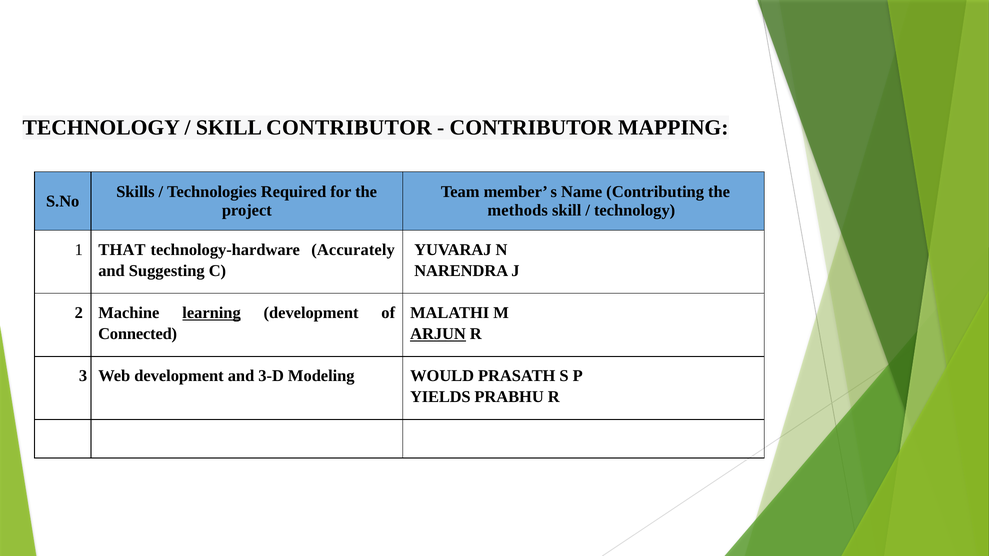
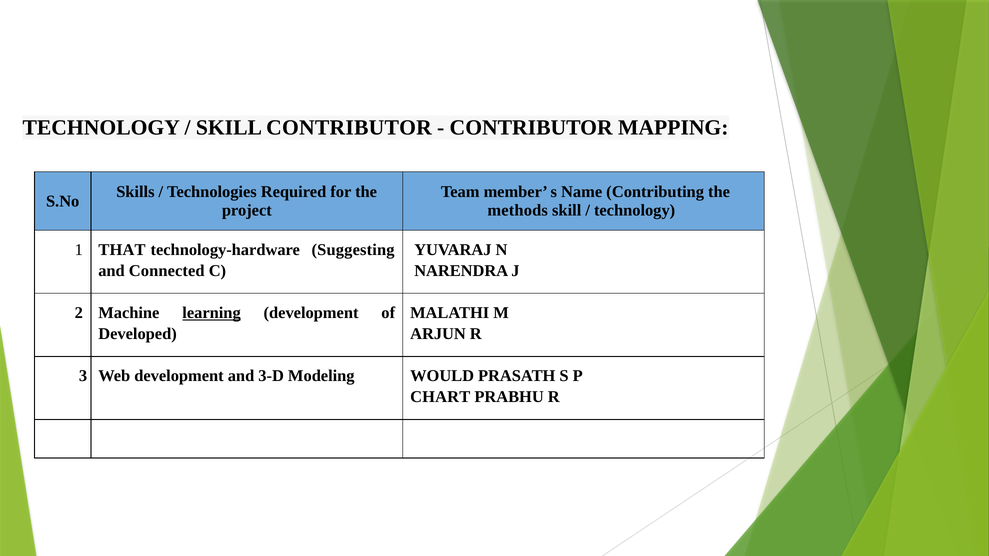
Accurately: Accurately -> Suggesting (353, 250)
Suggesting: Suggesting -> Connected (167, 271)
Connected: Connected -> Developed (138, 334)
ARJUN underline: present -> none (438, 334)
YIELDS: YIELDS -> CHART (440, 397)
